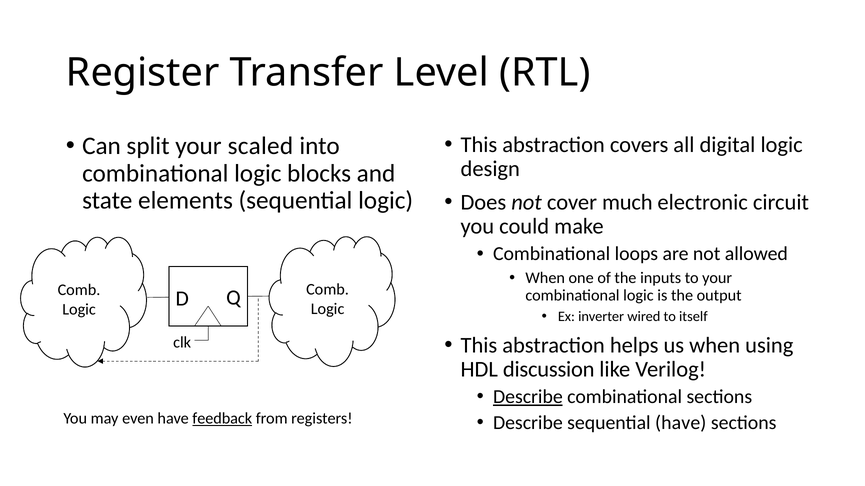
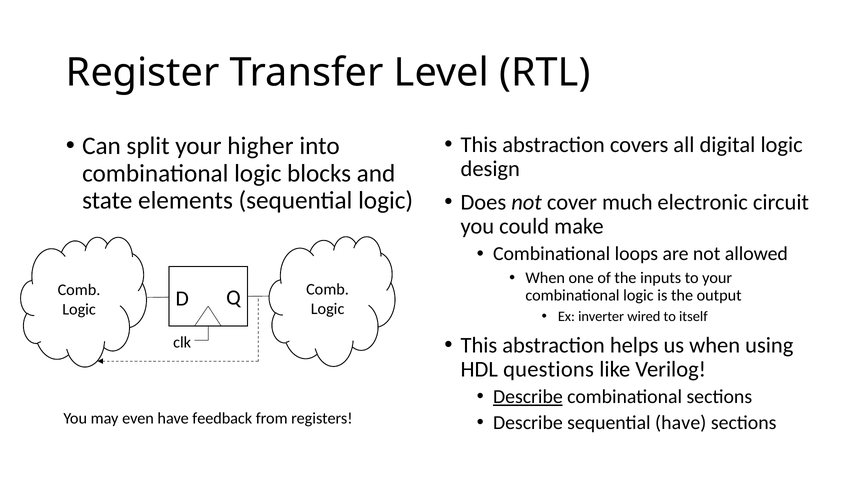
scaled: scaled -> higher (260, 146)
discussion: discussion -> questions (549, 370)
feedback underline: present -> none (222, 419)
